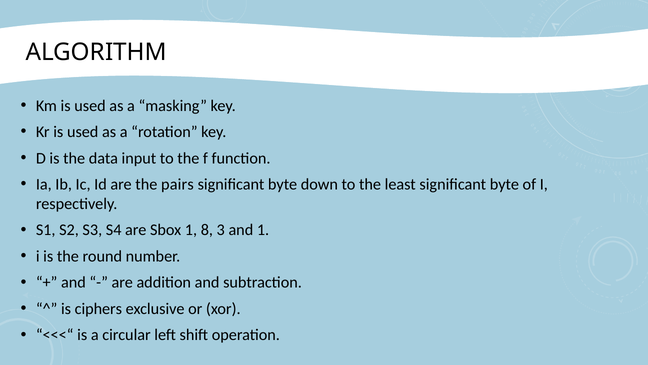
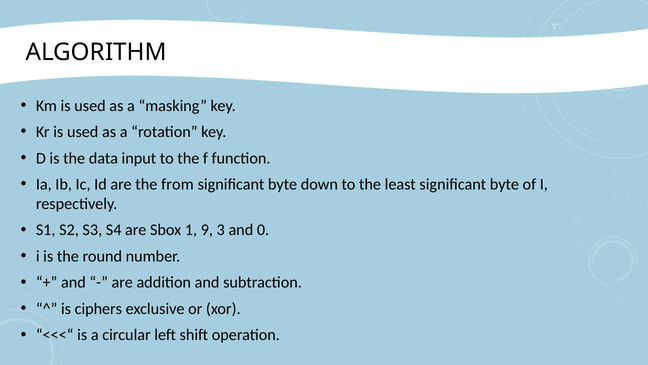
pairs: pairs -> from (177, 184)
8: 8 -> 9 (207, 230)
and 1: 1 -> 0 (263, 230)
